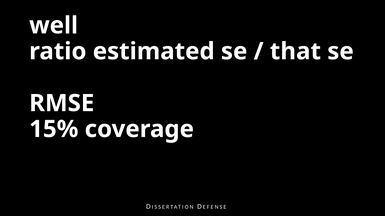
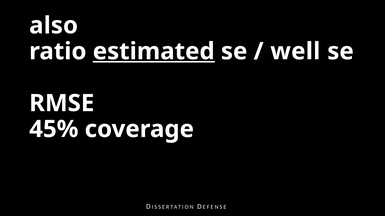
well: well -> also (54, 26)
estimated underline: none -> present (154, 52)
that: that -> well (295, 52)
15%: 15% -> 45% (54, 129)
